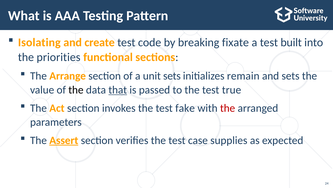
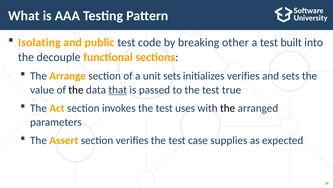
create: create -> public (100, 42)
fixate: fixate -> other (235, 42)
priorities: priorities -> decouple (59, 57)
initializes remain: remain -> verifies (243, 76)
fake: fake -> uses (185, 108)
the colour: red -> black (228, 108)
Assert underline: present -> none (64, 140)
